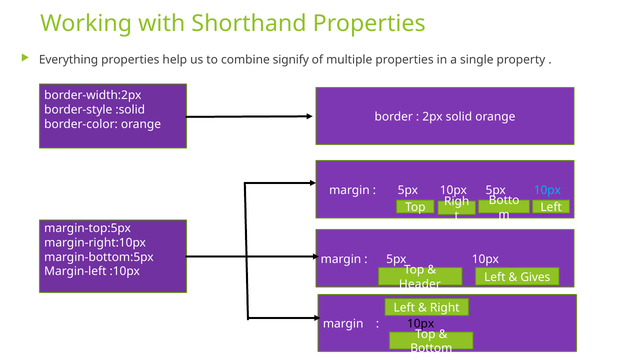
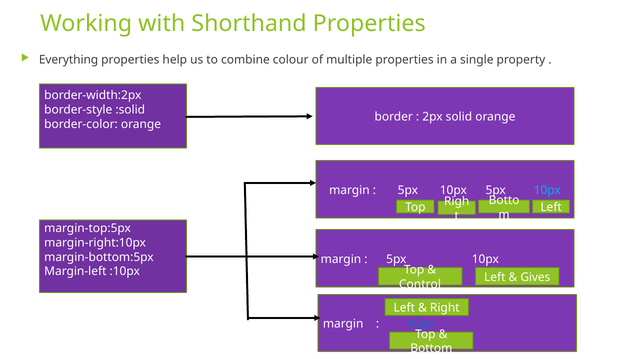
signify: signify -> colour (291, 60)
Header: Header -> Control (420, 284)
10px colour: black -> blue (421, 324)
